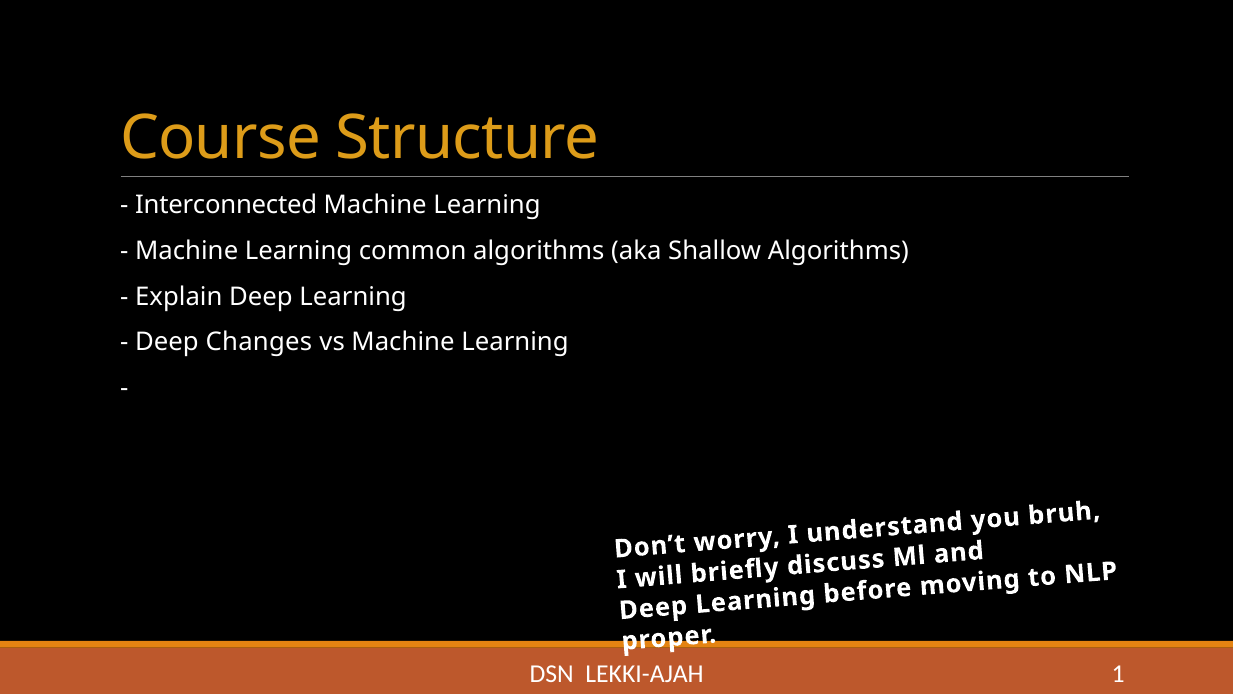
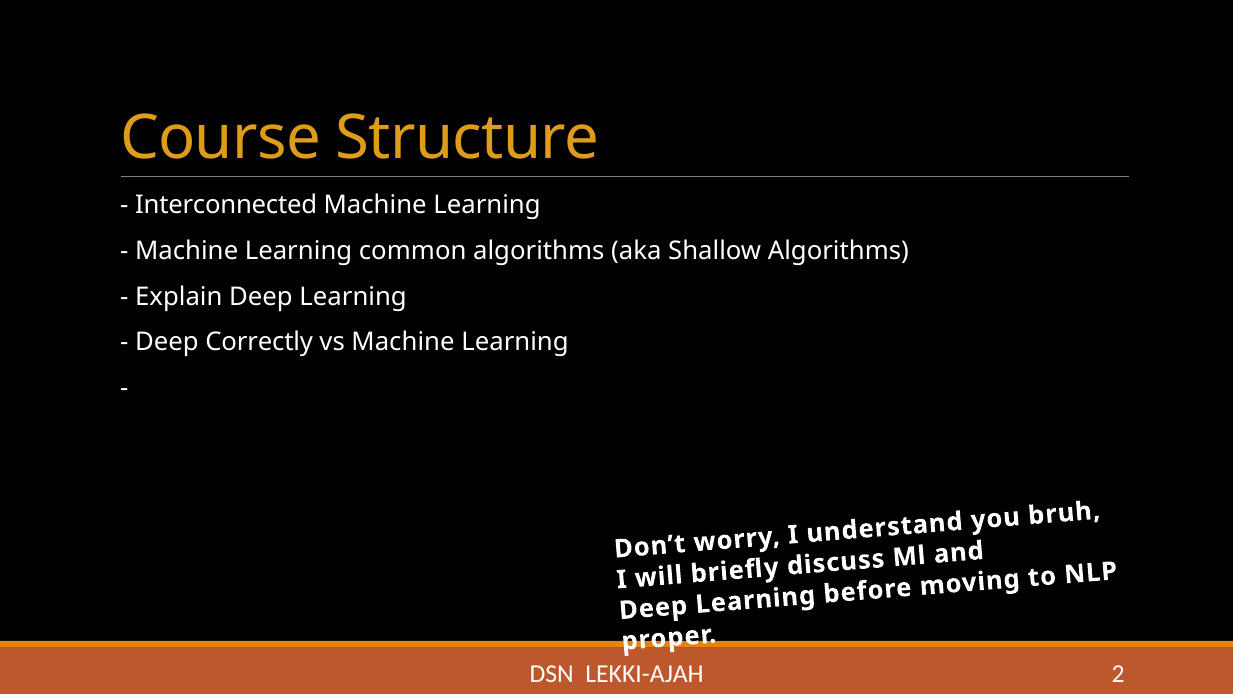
Changes: Changes -> Correctly (259, 342)
1: 1 -> 2 (1118, 673)
